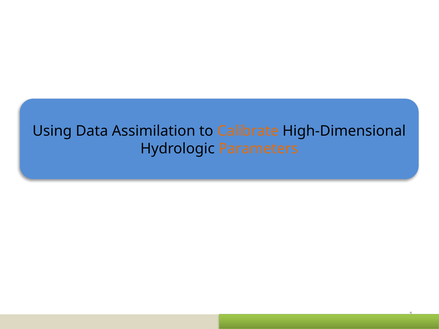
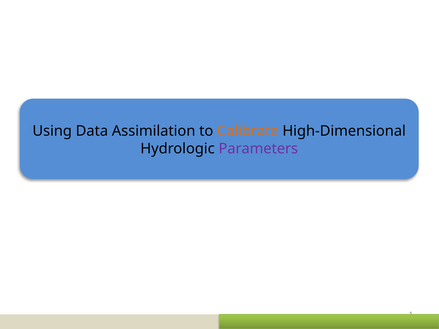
Parameters colour: orange -> purple (258, 149)
